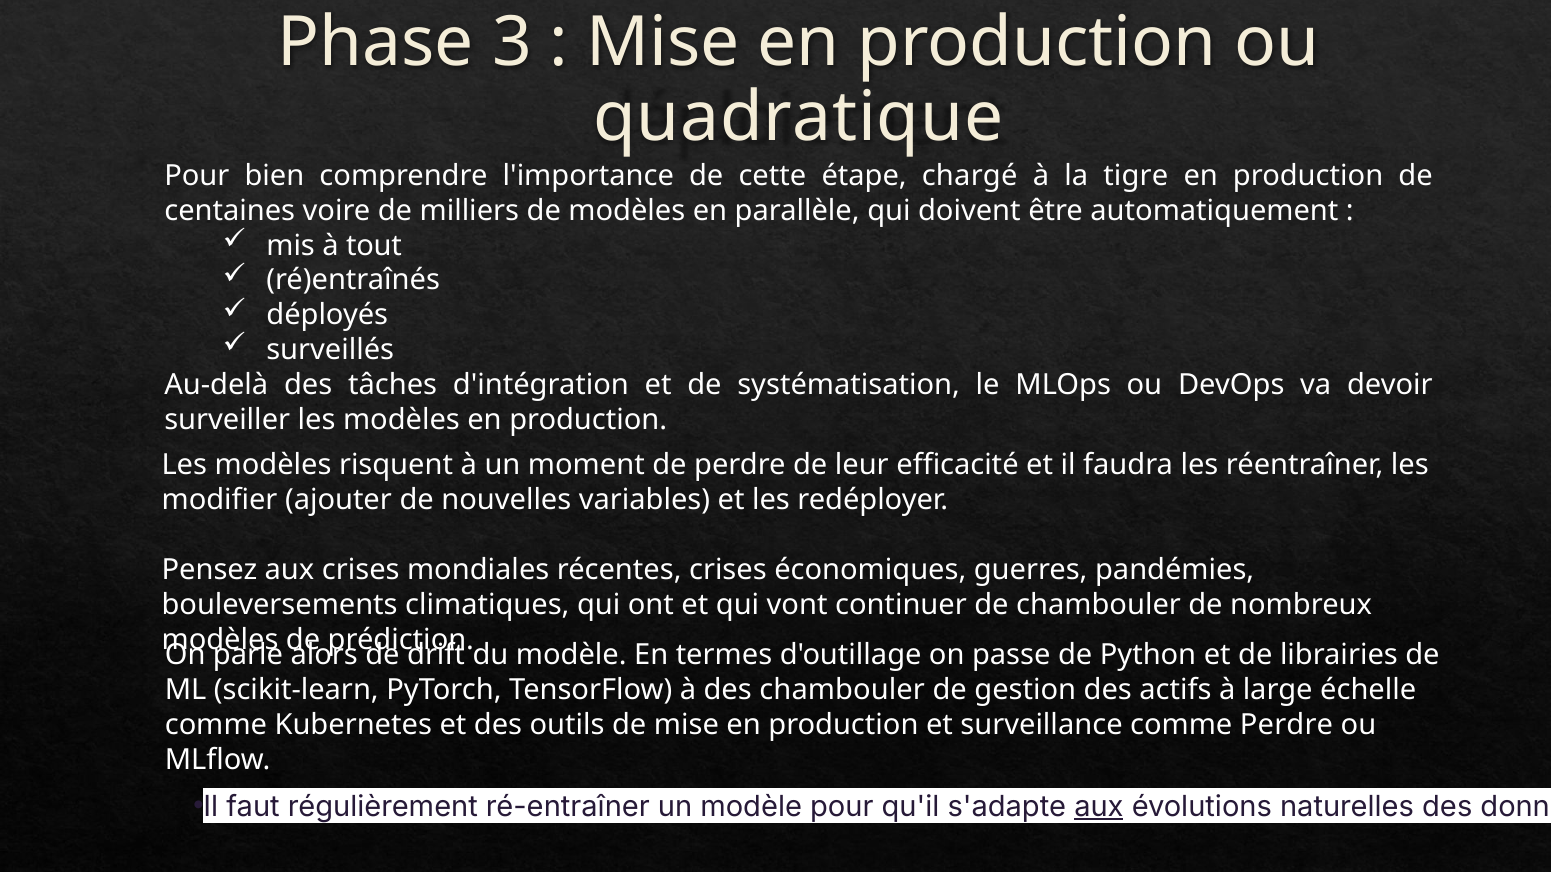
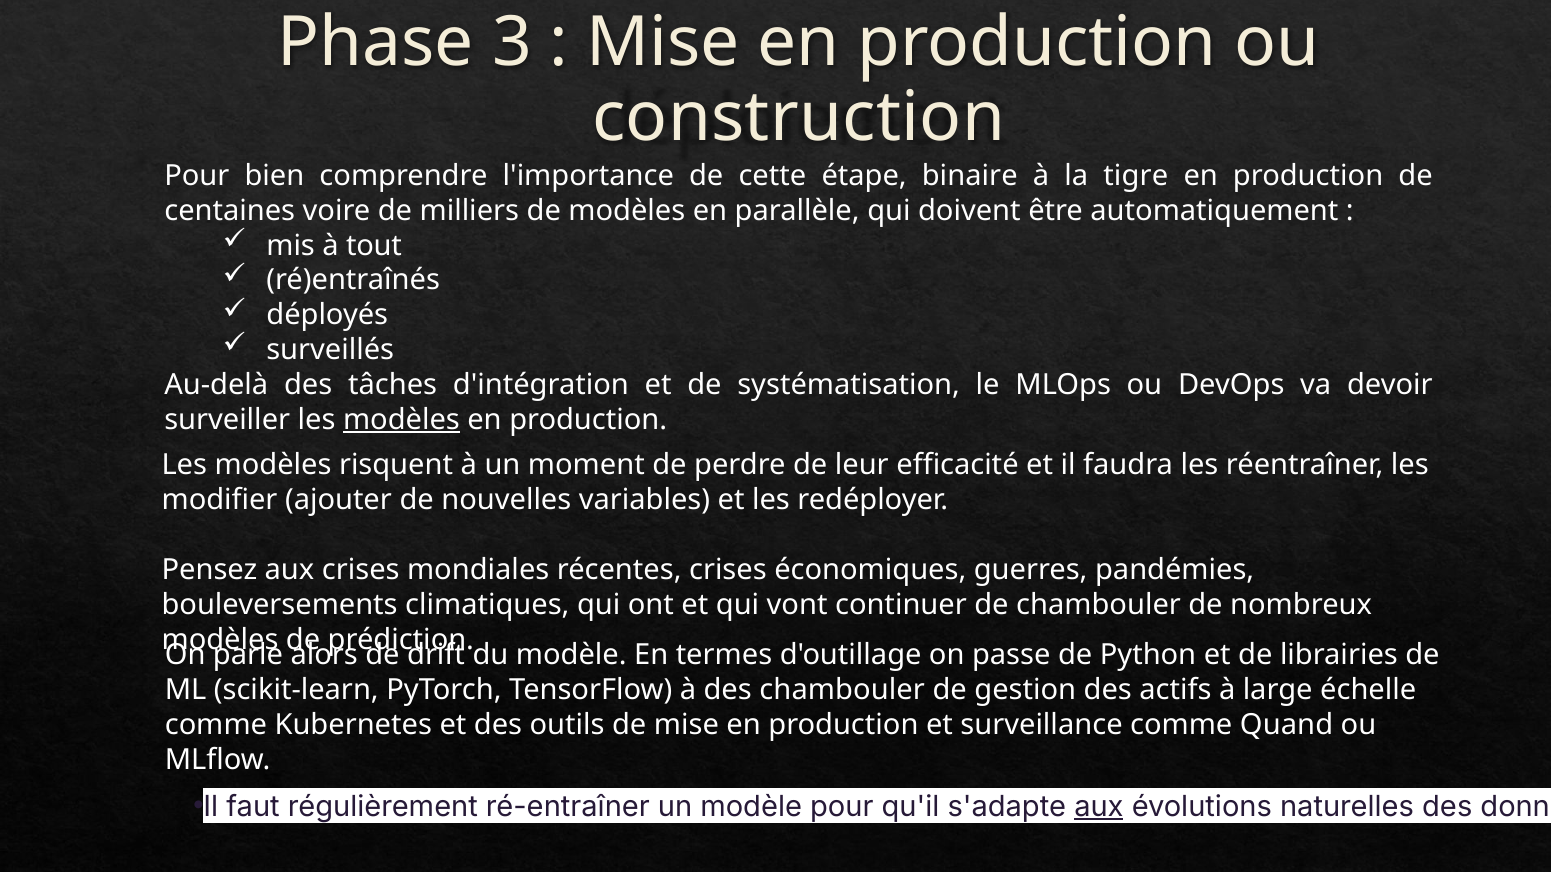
quadratique: quadratique -> construction (799, 118)
chargé: chargé -> binaire (970, 176)
modèles underline: none -> present (401, 420)
comme Perdre: Perdre -> Quand (1287, 725)
